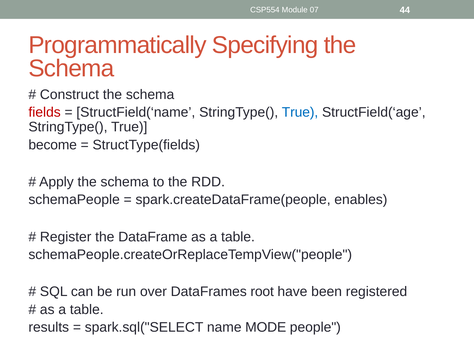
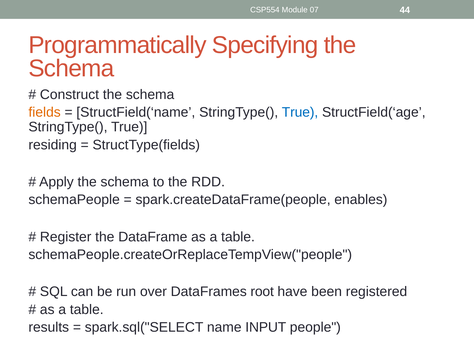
fields colour: red -> orange (45, 112)
become: become -> residing (53, 145)
MODE: MODE -> INPUT (266, 328)
